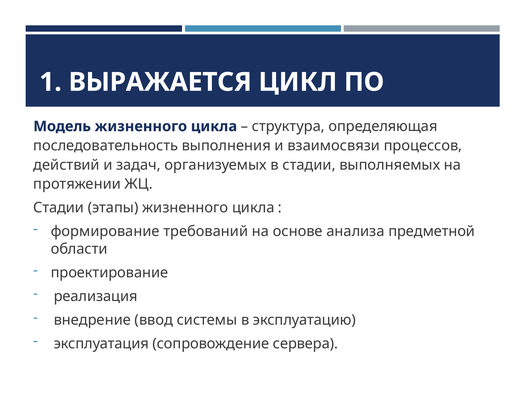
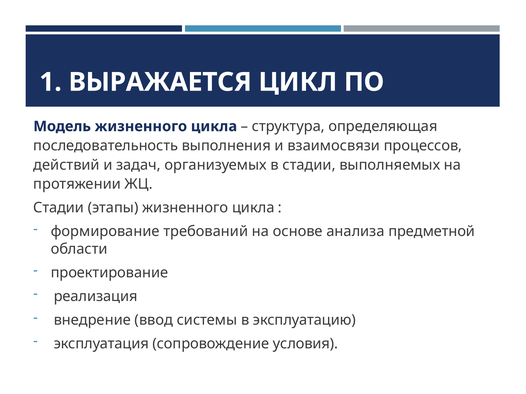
сервера: сервера -> условия (305, 344)
